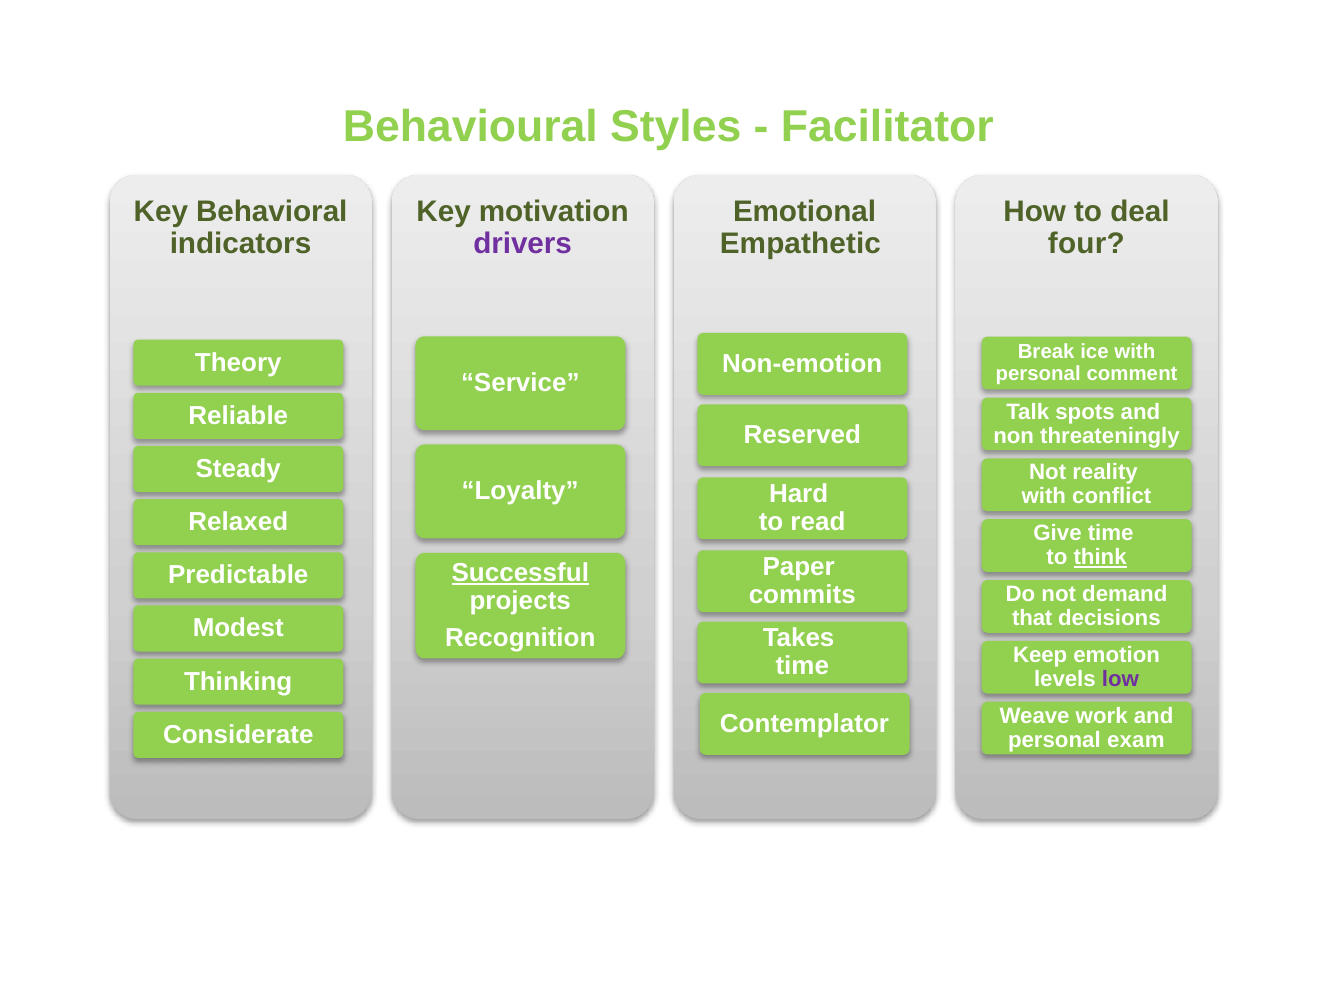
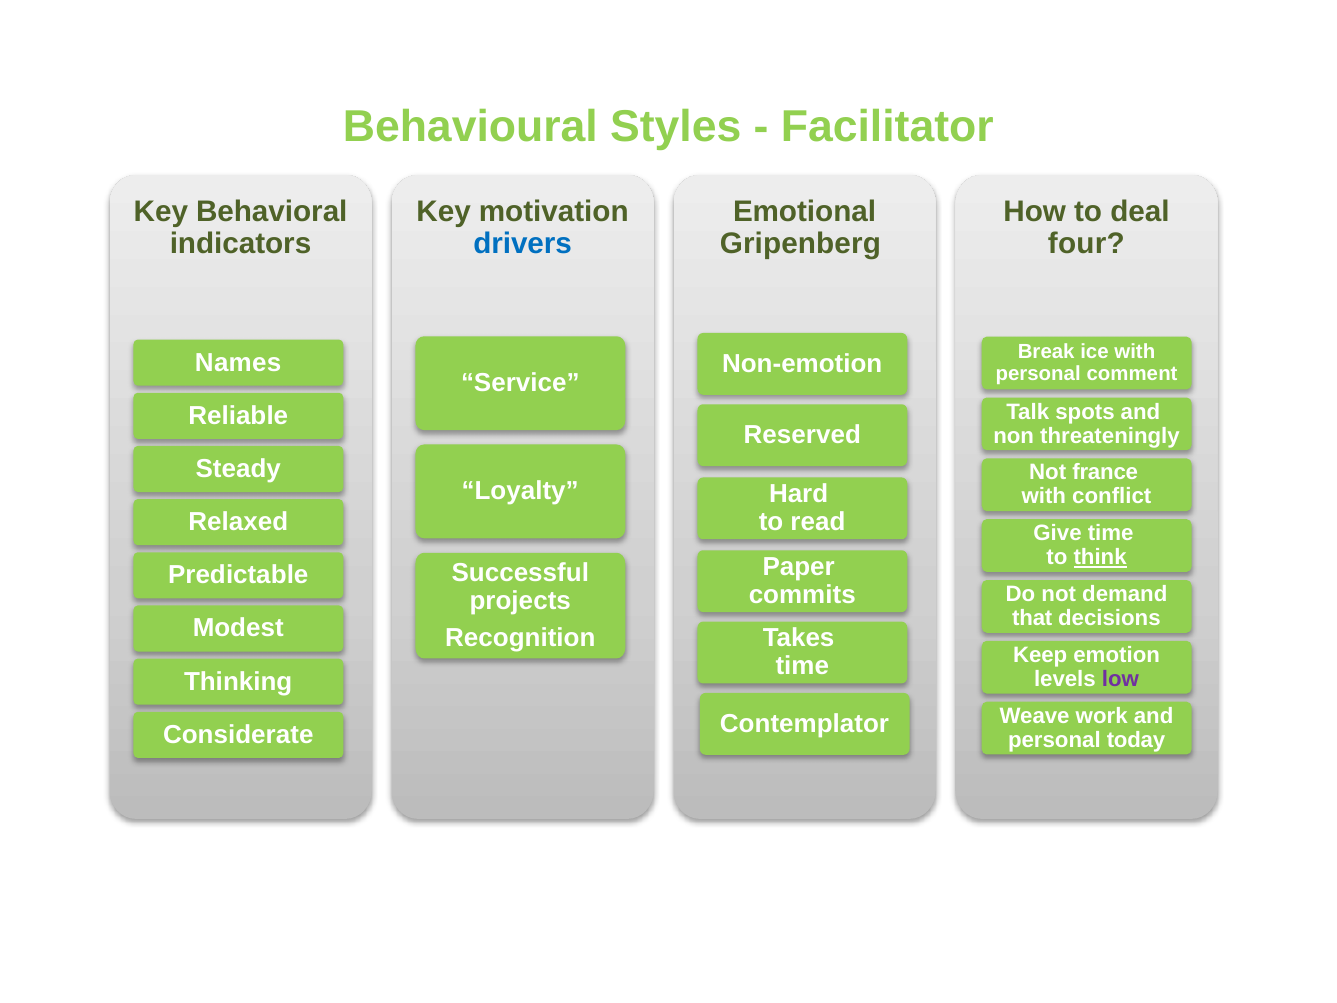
drivers colour: purple -> blue (523, 244)
Empathetic: Empathetic -> Gripenberg (800, 244)
Theory: Theory -> Names (238, 362)
reality: reality -> france (1105, 472)
Successful underline: present -> none (520, 573)
exam: exam -> today (1136, 740)
